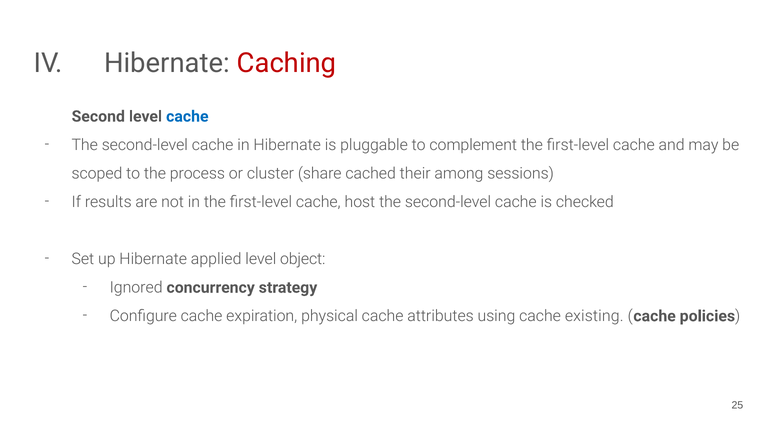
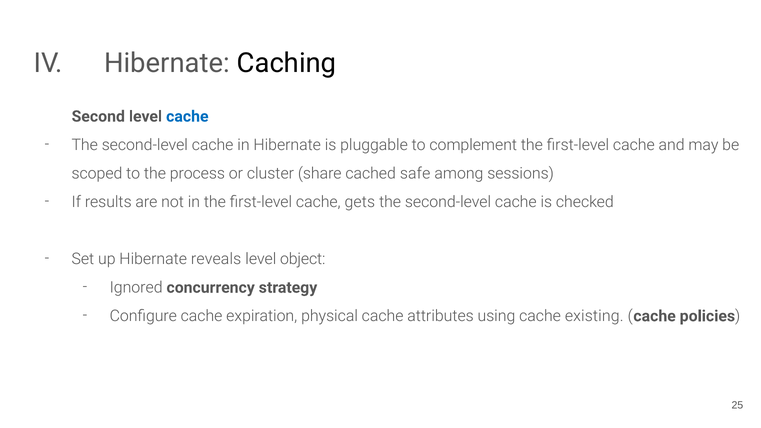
Caching colour: red -> black (287, 63)
their: their -> safe (415, 173)
host: host -> gets (360, 202)
applied: applied -> reveals (216, 259)
